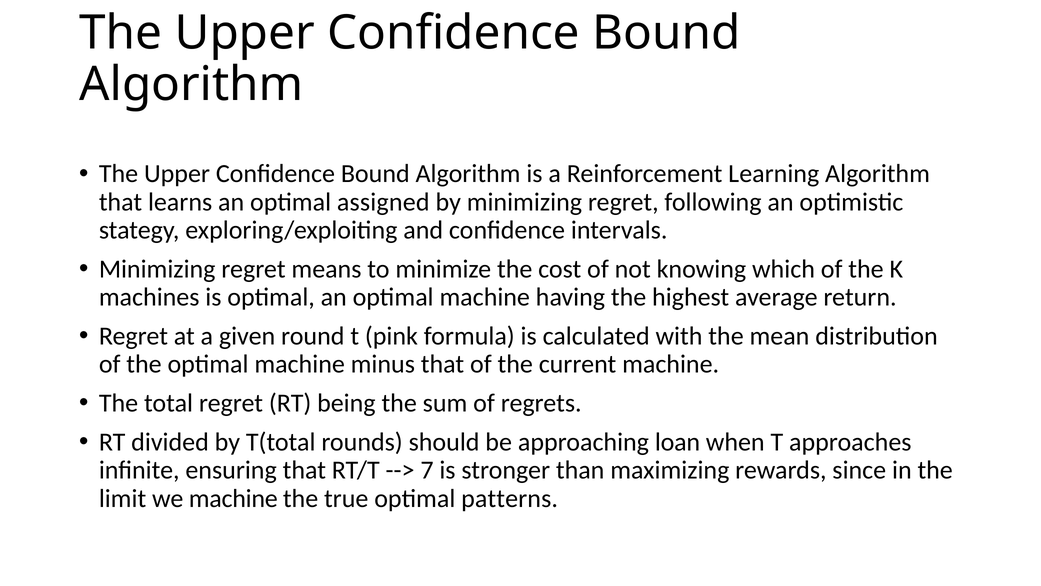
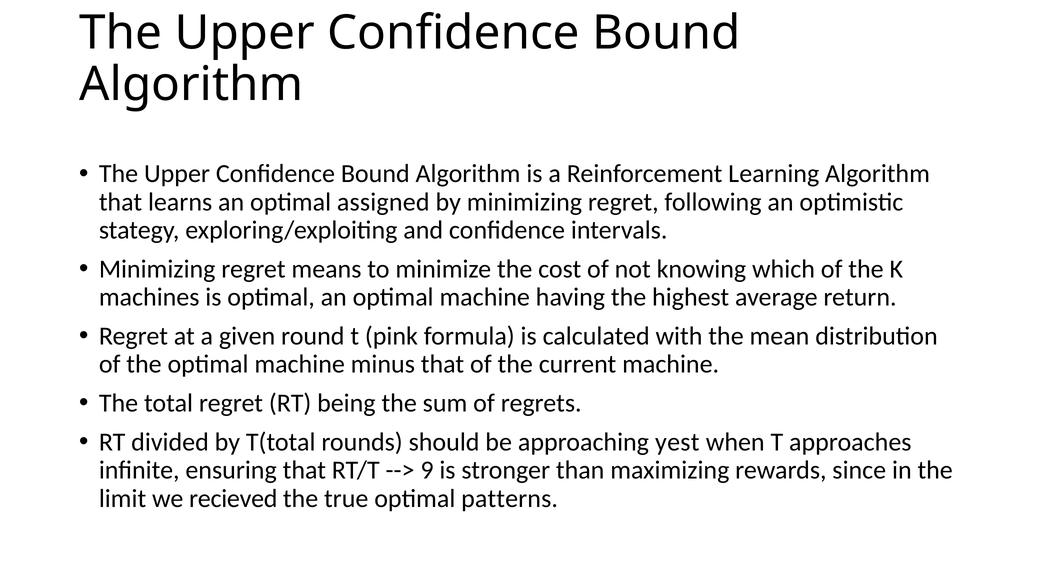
loan: loan -> yest (677, 442)
7: 7 -> 9 (427, 470)
we machine: machine -> recieved (233, 498)
